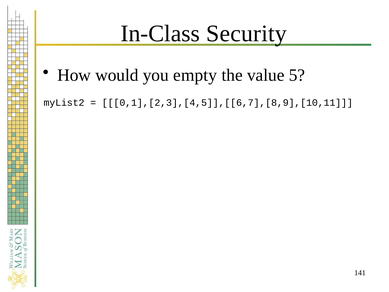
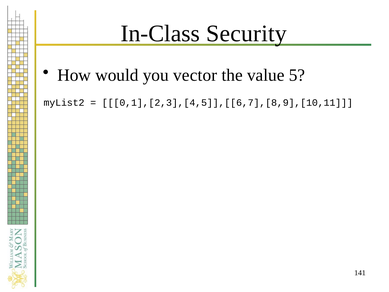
empty: empty -> vector (195, 75)
